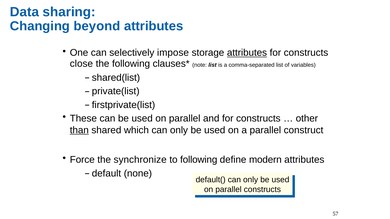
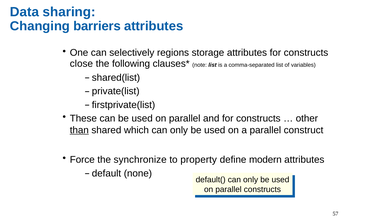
beyond: beyond -> barriers (97, 26)
impose: impose -> regions (173, 53)
attributes underline: present -> none (247, 53)
to following: following -> property (199, 160)
